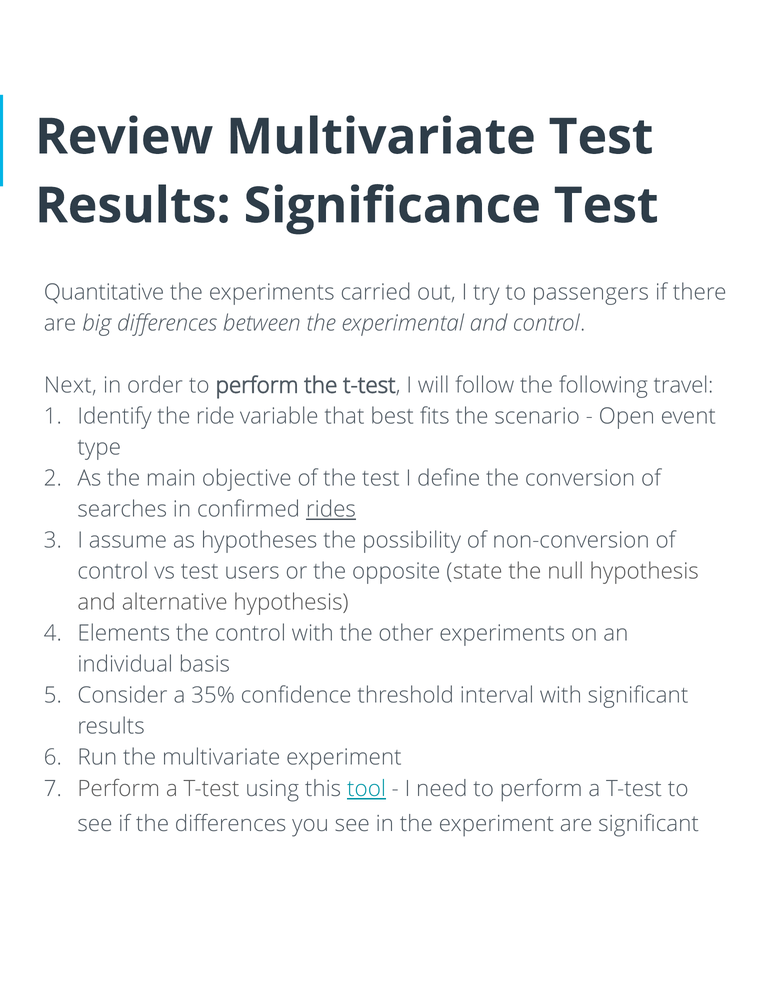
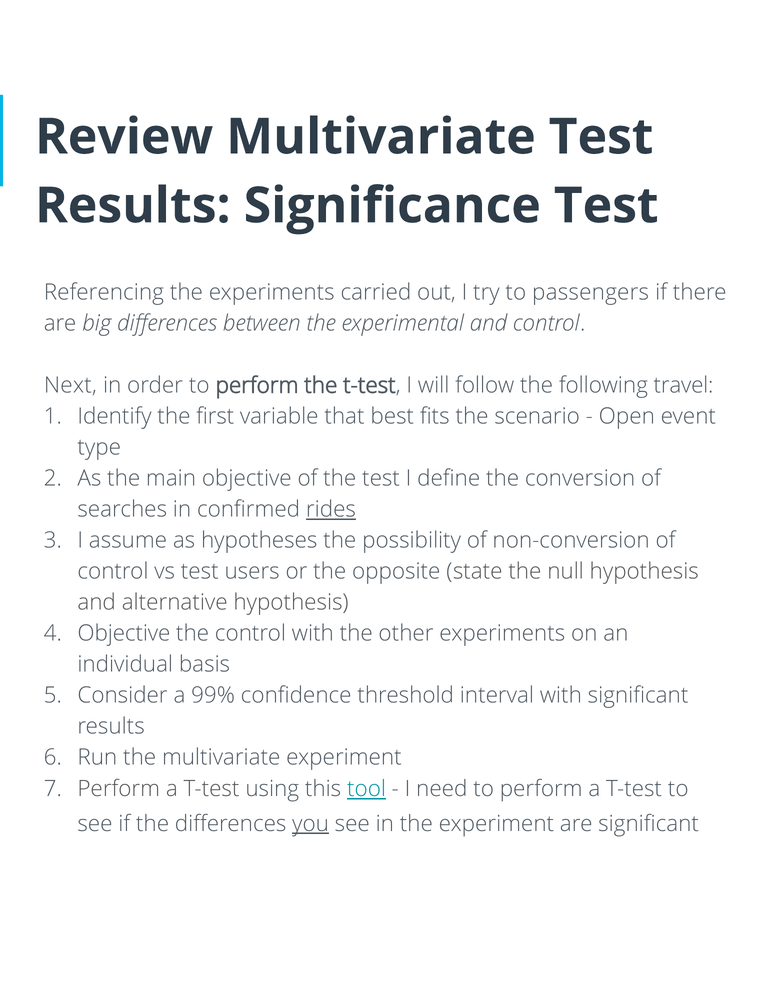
Quantitative: Quantitative -> Referencing (104, 292)
ride: ride -> first (215, 416)
Elements: Elements -> Objective (124, 633)
35%: 35% -> 99% (213, 695)
you underline: none -> present (311, 823)
